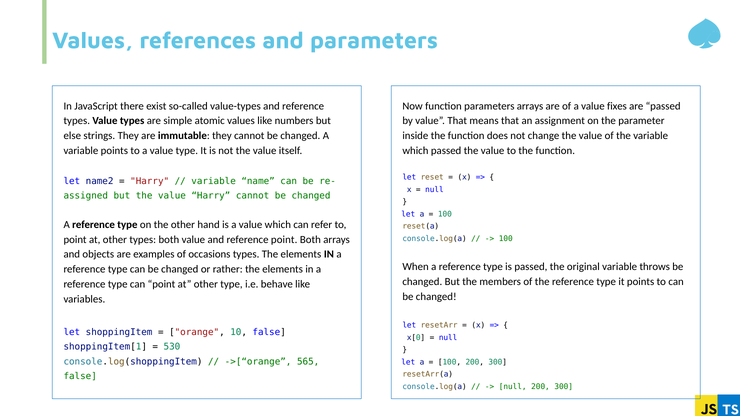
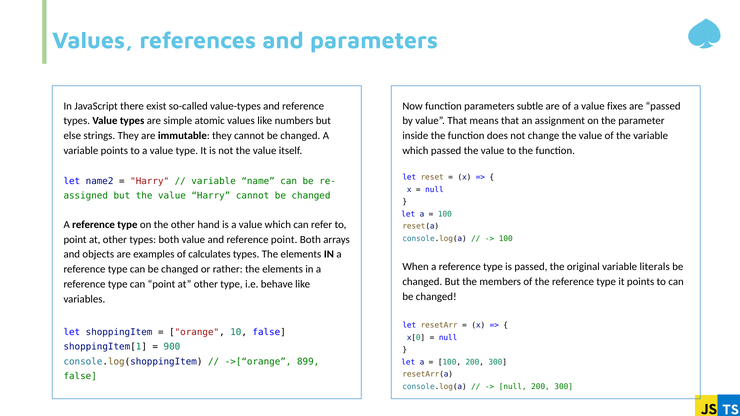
parameters arrays: arrays -> subtle (530, 106)
occasions: occasions -> calculates (209, 255)
throws: throws -> literals (655, 267)
530: 530 -> 900 (172, 347)
565: 565 -> 899 (308, 362)
